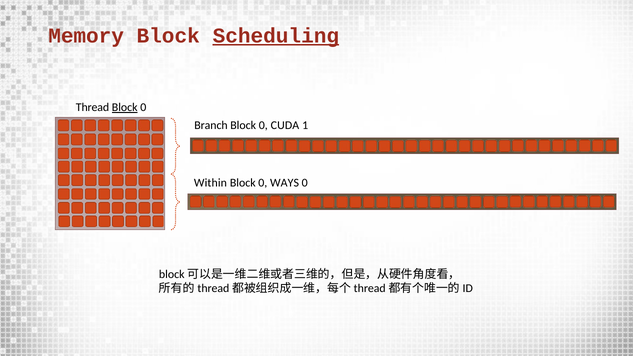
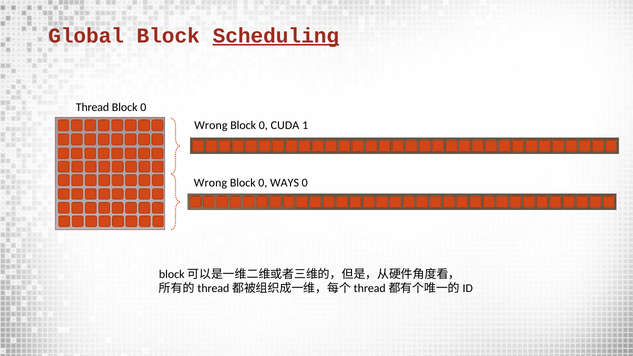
Memory: Memory -> Global (86, 36)
Block underline: present -> none (125, 107)
Branch: Branch -> Wrong (211, 126)
Within: Within -> Wrong (210, 183)
